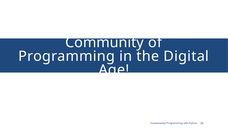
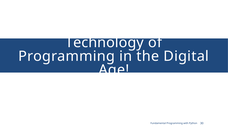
Community: Community -> Technology (104, 43)
